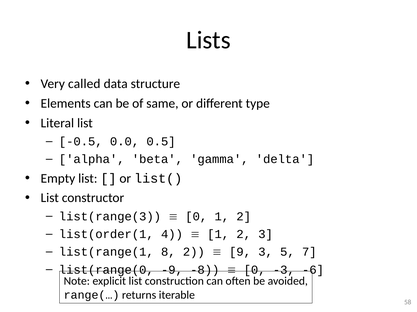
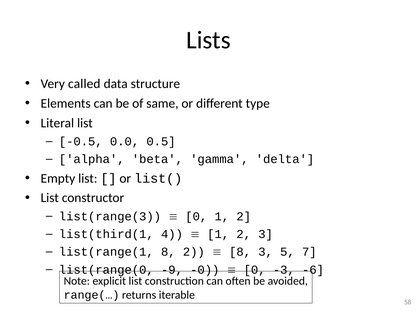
list(order(1: list(order(1 -> list(third(1 (106, 235)
9: 9 -> 8 (240, 253)
-8: -8 -> -0 (205, 270)
